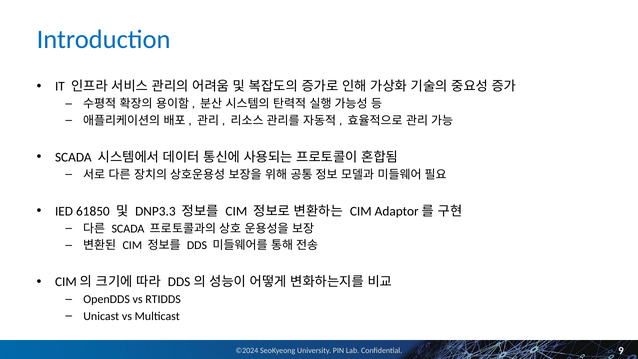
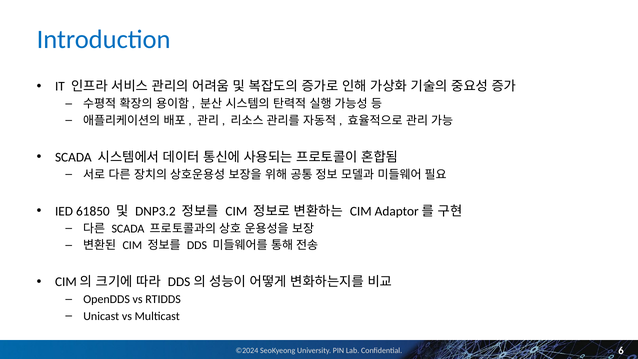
DNP3.3: DNP3.3 -> DNP3.2 (155, 211)
9: 9 -> 6 (621, 351)
